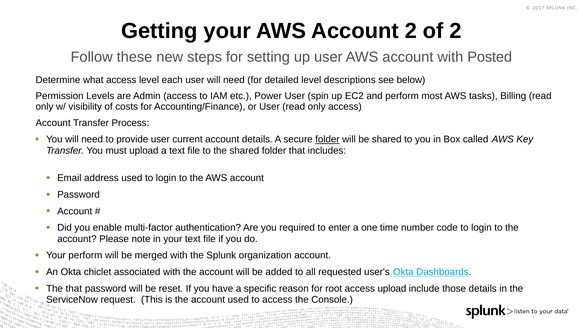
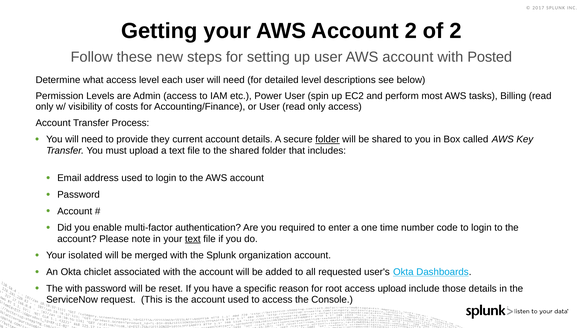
provide user: user -> they (160, 139)
text underline: none -> present (193, 239)
Your perform: perform -> isolated (85, 255)
The that: that -> with (74, 288)
